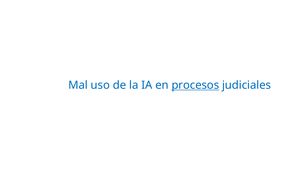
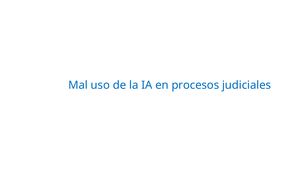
procesos underline: present -> none (195, 85)
